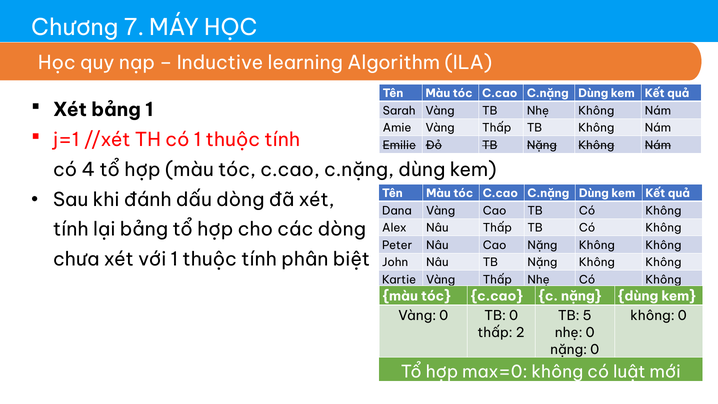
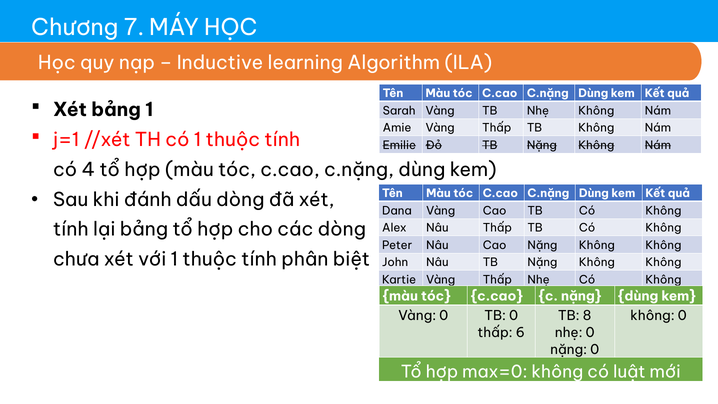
5: 5 -> 8 (587, 316)
2: 2 -> 6 (520, 333)
